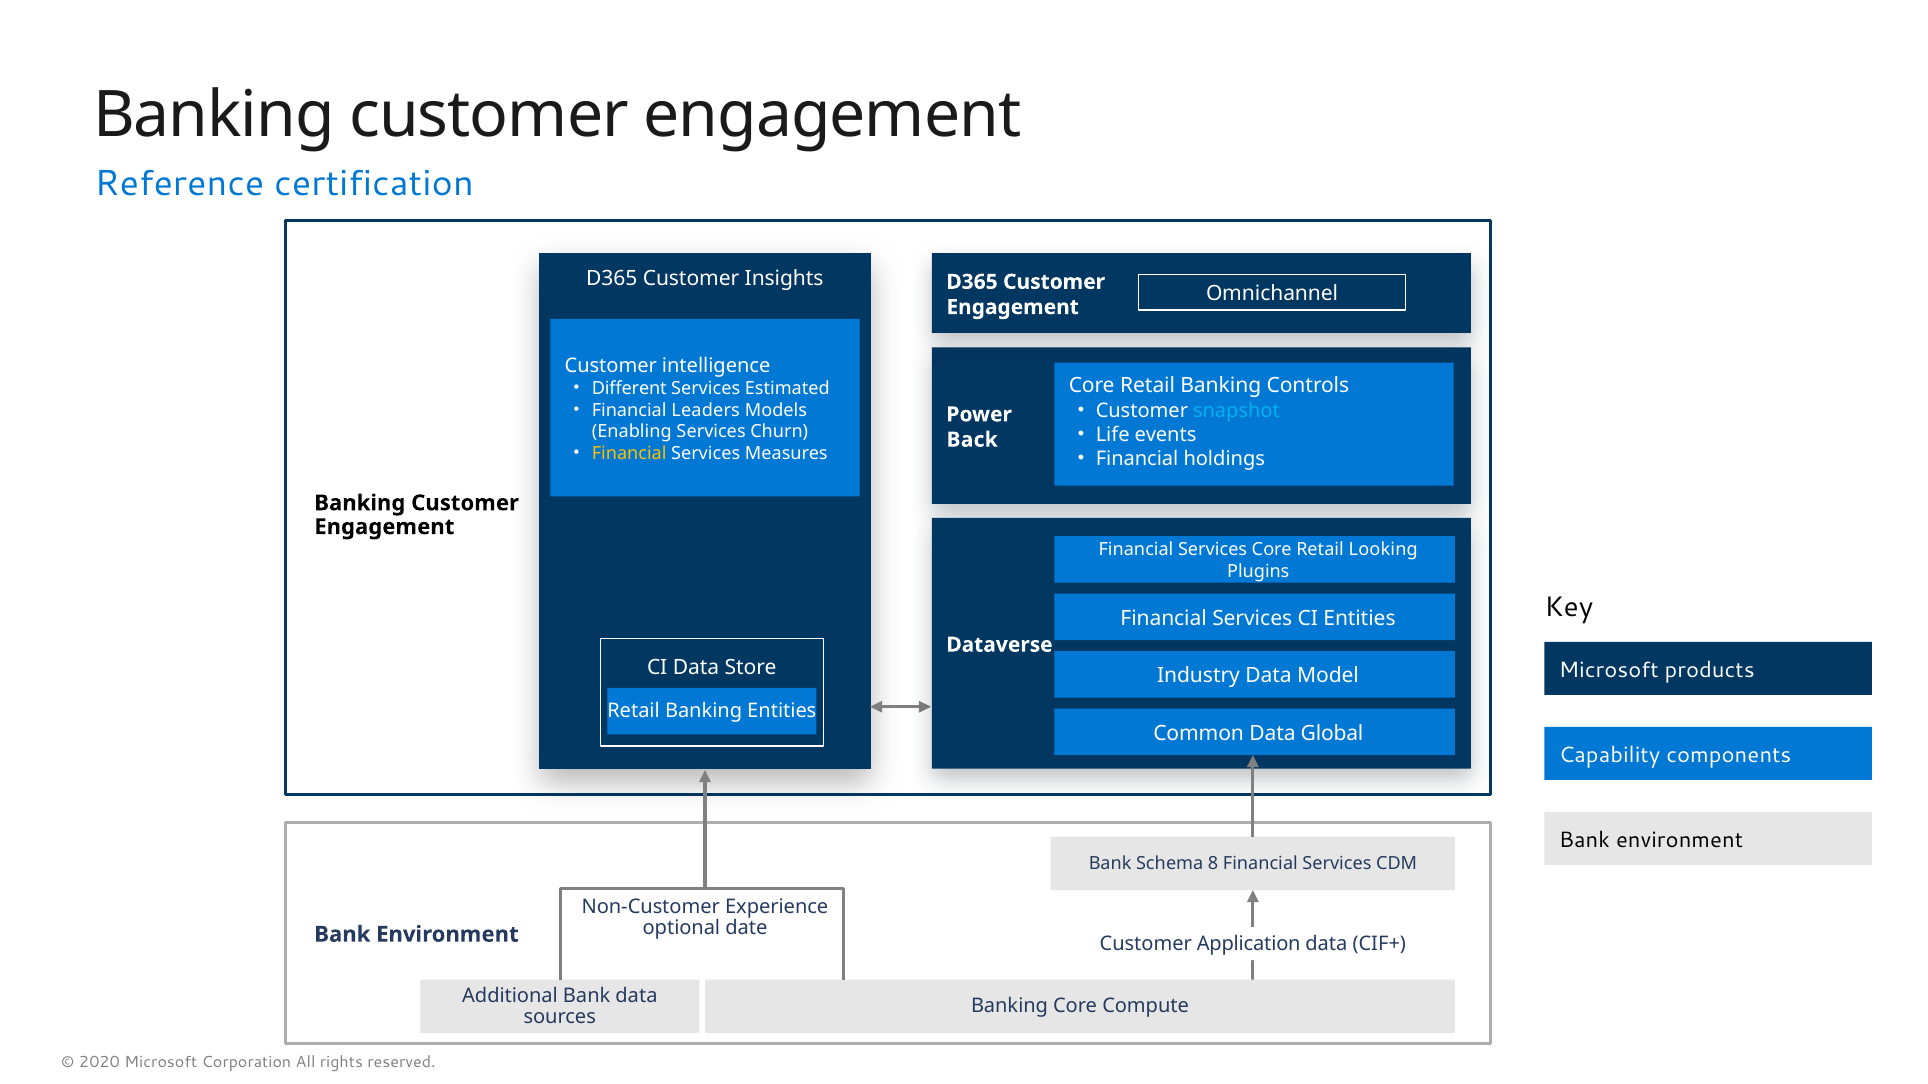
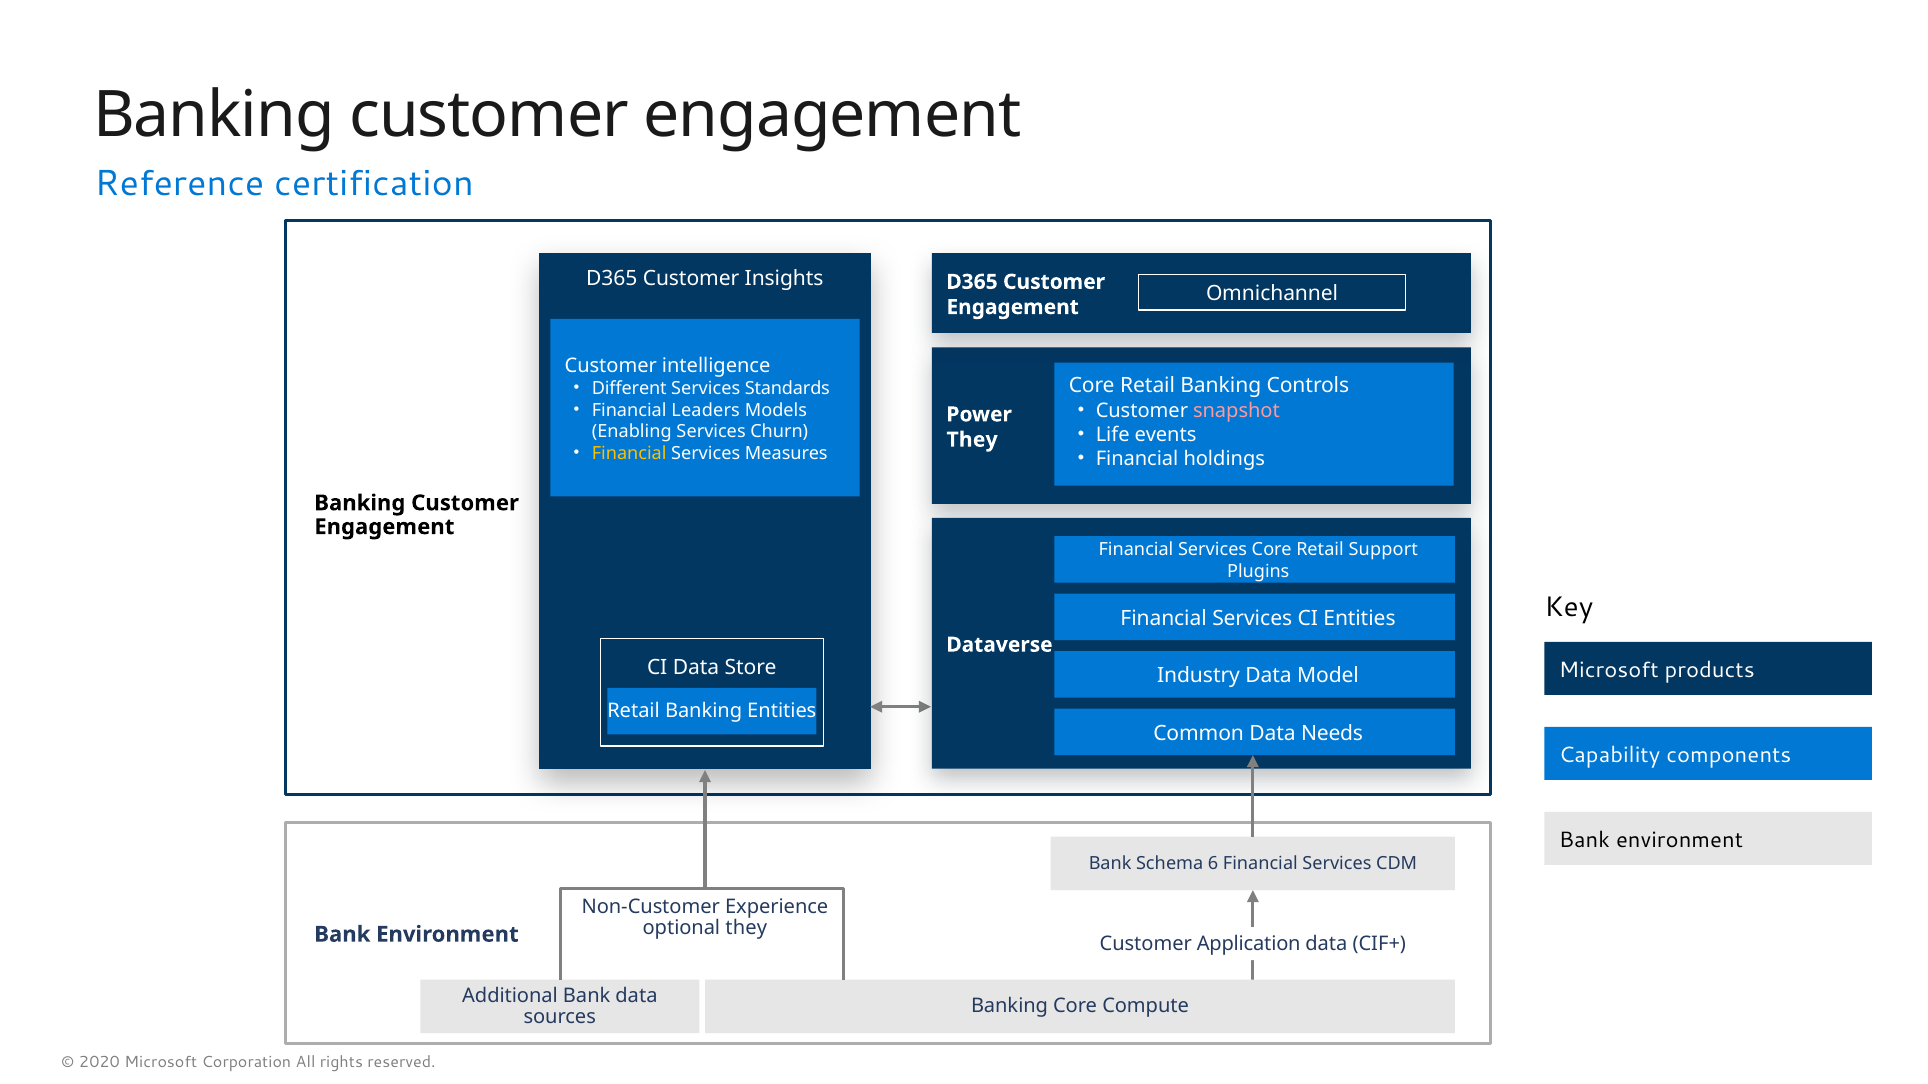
Estimated: Estimated -> Standards (787, 389)
snapshot colour: light blue -> pink (1236, 411)
Back: Back -> They (972, 440)
Looking: Looking -> Support (1383, 550)
Global: Global -> Needs (1332, 734)
8: 8 -> 6 (1213, 864)
optional date: date -> they (746, 929)
